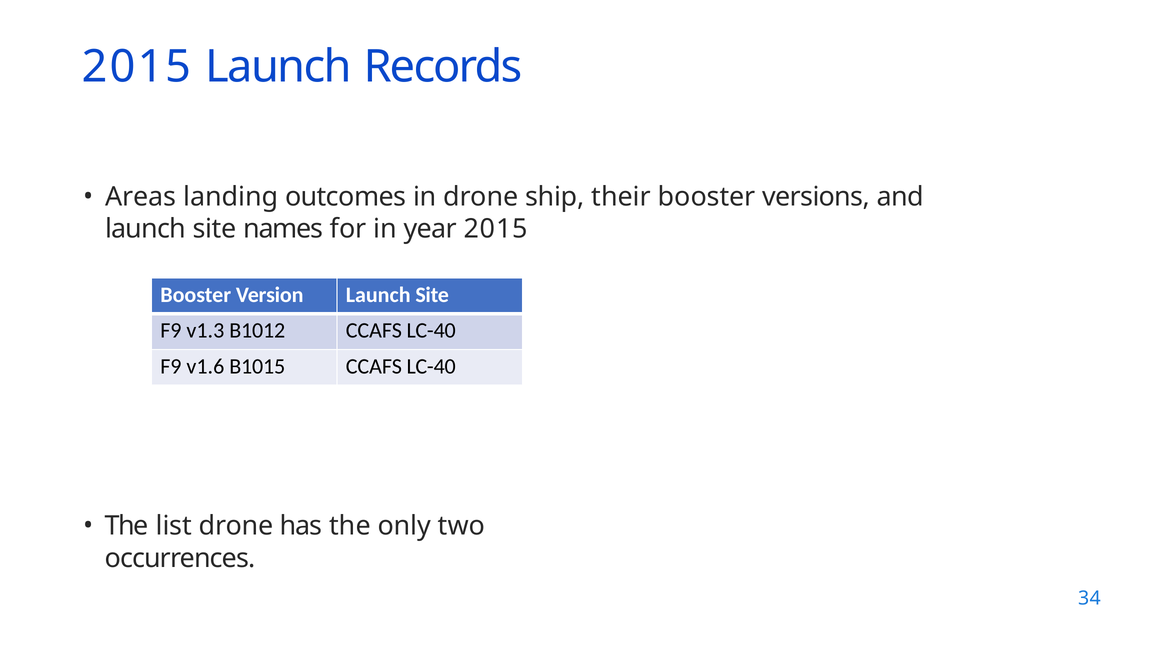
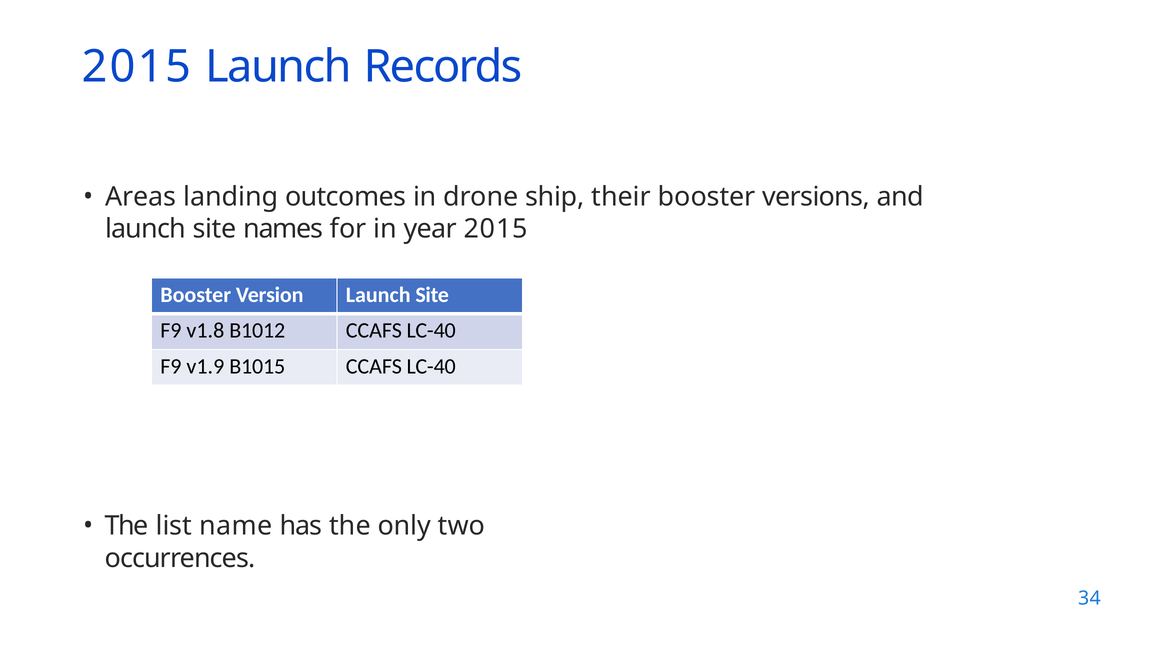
v1.3: v1.3 -> v1.8 (205, 331)
v1.6: v1.6 -> v1.9 (205, 366)
list drone: drone -> name (236, 526)
